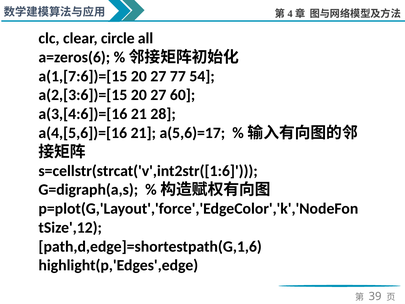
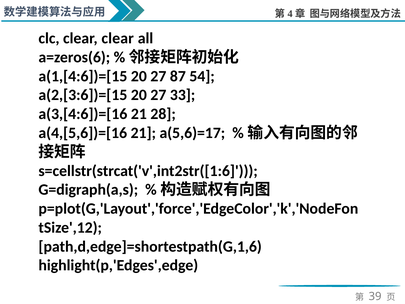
clear circle: circle -> clear (118, 38)
a(1,[7:6])=[15: a(1,[7:6])=[15 -> a(1,[4:6])=[15 (83, 76)
77: 77 -> 87 (178, 76)
60: 60 -> 33 (183, 95)
